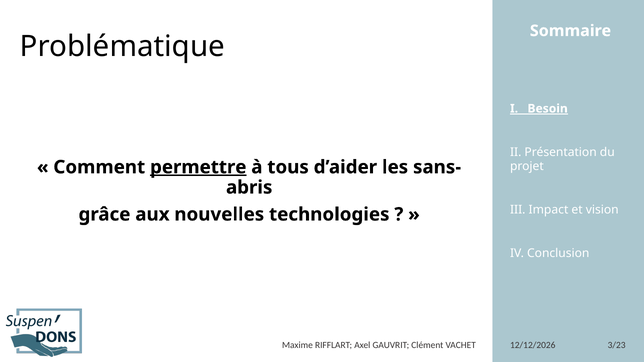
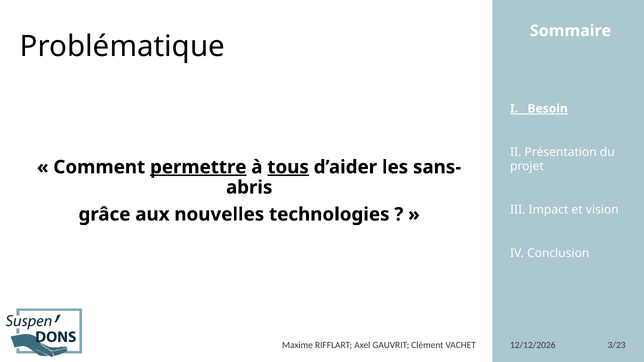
tous underline: none -> present (288, 167)
